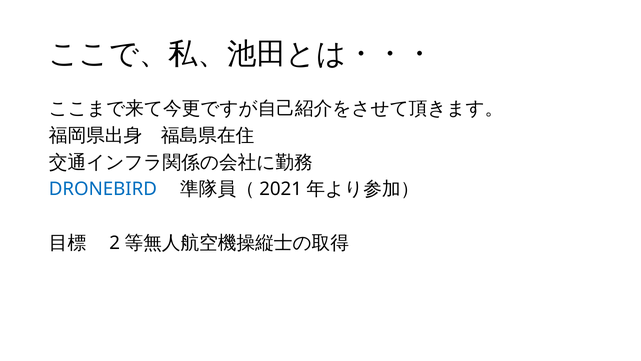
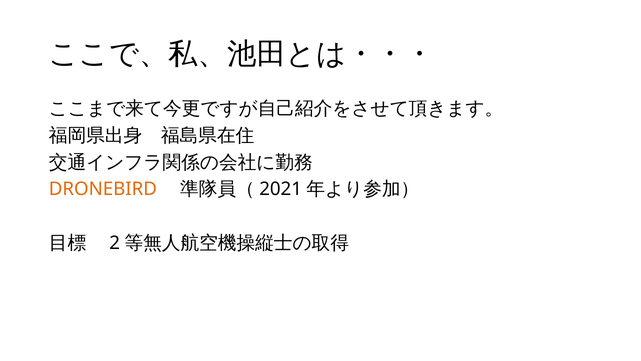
DRONEBIRD colour: blue -> orange (103, 189)
